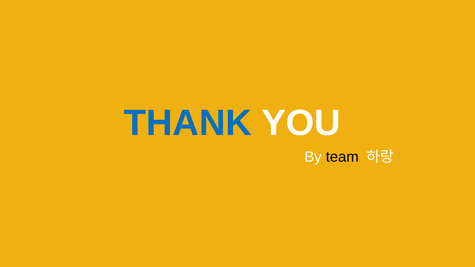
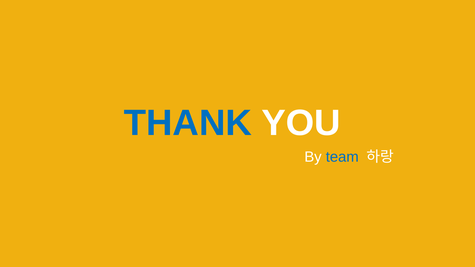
team colour: black -> blue (342, 157)
